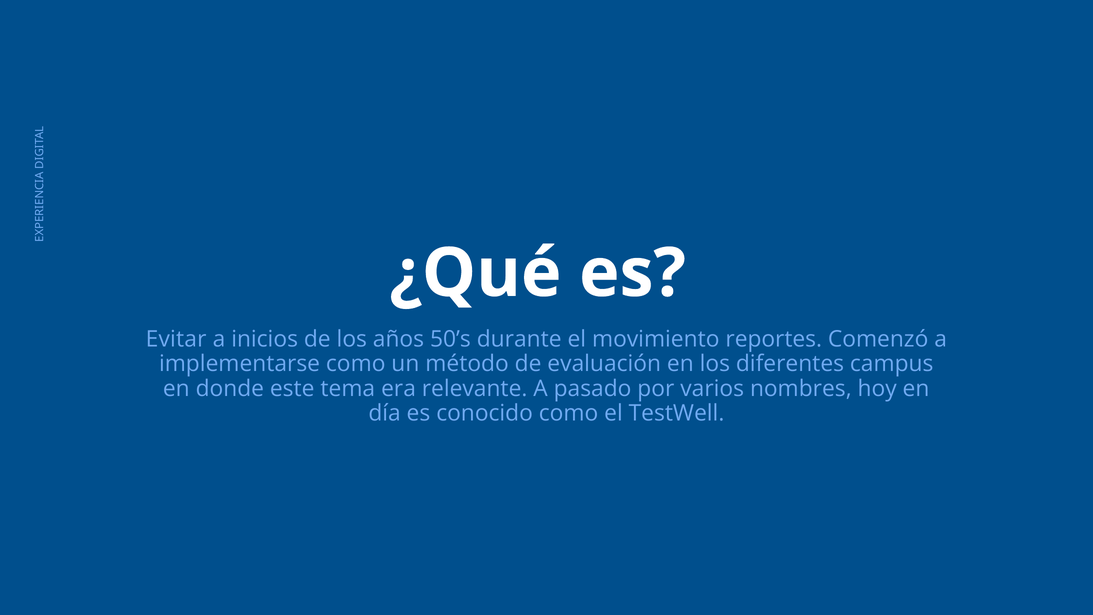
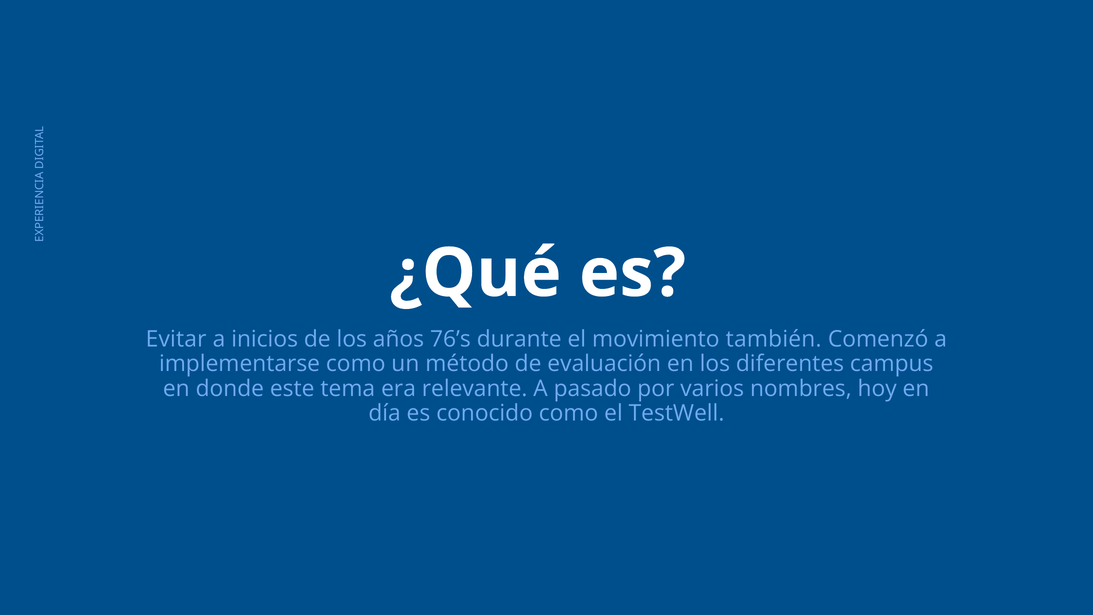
50’s: 50’s -> 76’s (450, 339)
reportes: reportes -> también (774, 339)
